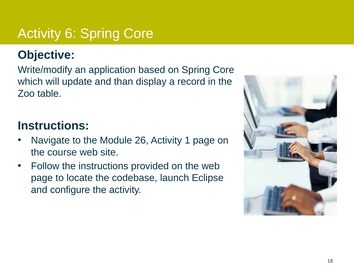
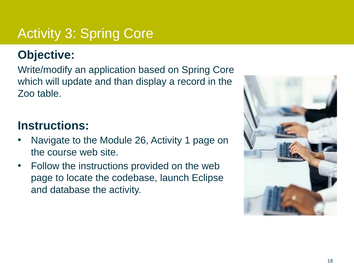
6: 6 -> 3 (71, 33)
configure: configure -> database (70, 189)
